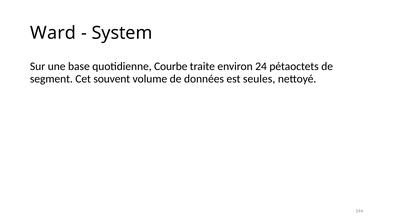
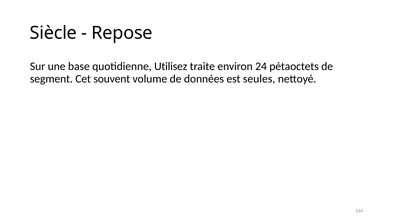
Ward: Ward -> Siècle (53, 33)
System: System -> Repose (122, 33)
Courbe: Courbe -> Utilisez (171, 66)
